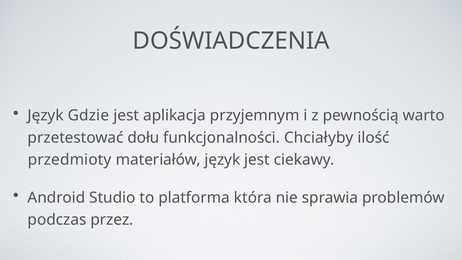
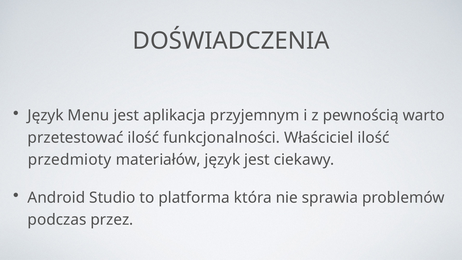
Gdzie: Gdzie -> Menu (89, 115)
przetestować dołu: dołu -> ilość (143, 138)
Chciałyby: Chciałyby -> Właściciel (319, 138)
